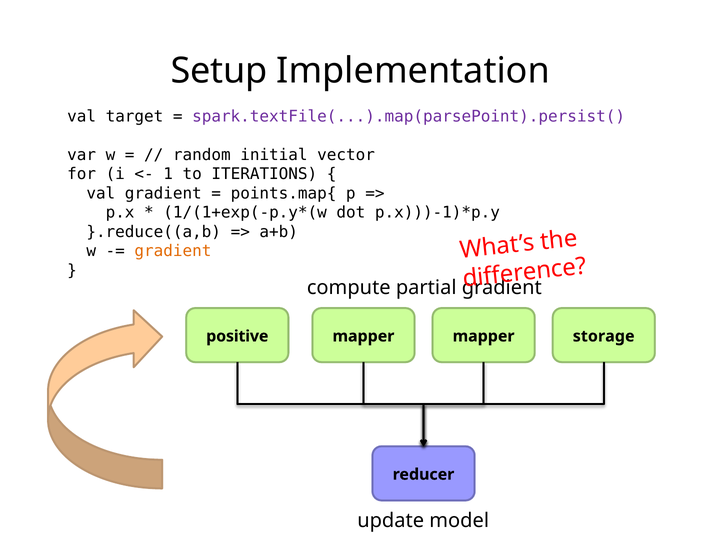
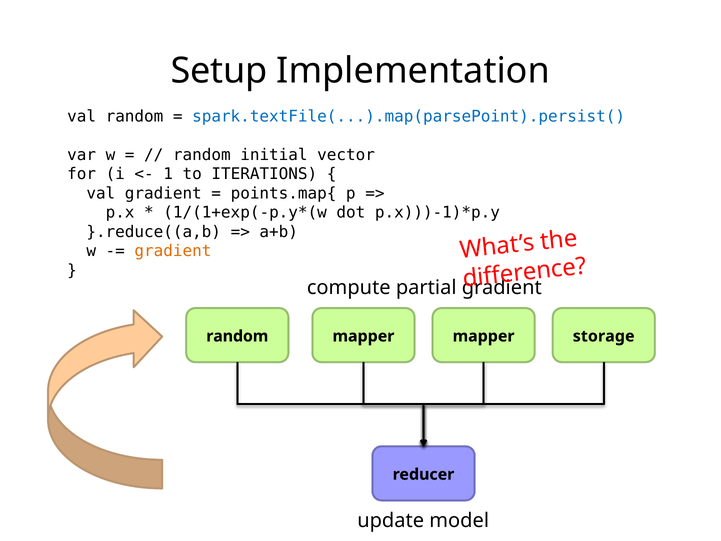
val target: target -> random (134, 116)
spark.textFile(...).map(parsePoint).persist( colour: purple -> blue (409, 116)
positive: positive -> random (237, 336)
